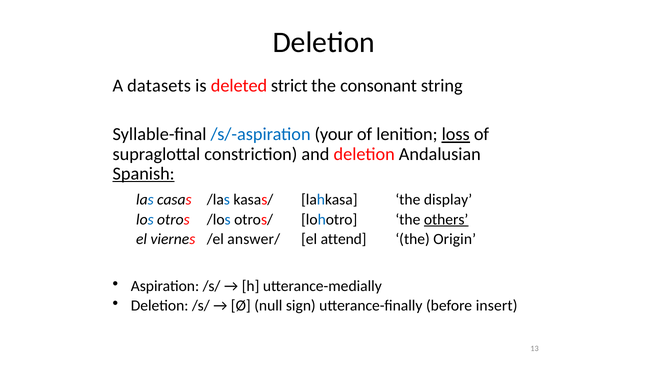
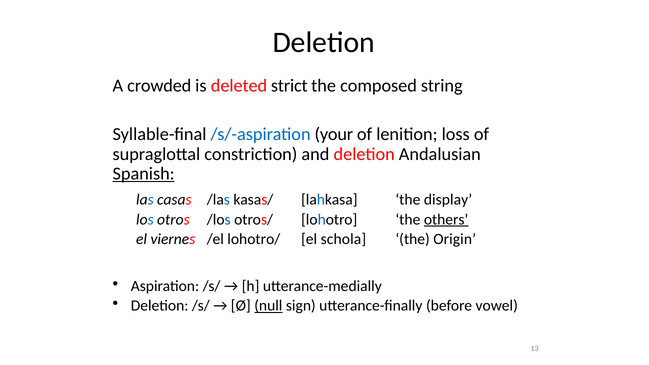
datasets: datasets -> crowded (159, 86)
consonant: consonant -> composed (378, 86)
loss underline: present -> none (456, 134)
answer/: answer/ -> lohotro/ (254, 239)
attend: attend -> schola (343, 239)
null underline: none -> present (268, 306)
insert: insert -> vowel (497, 306)
